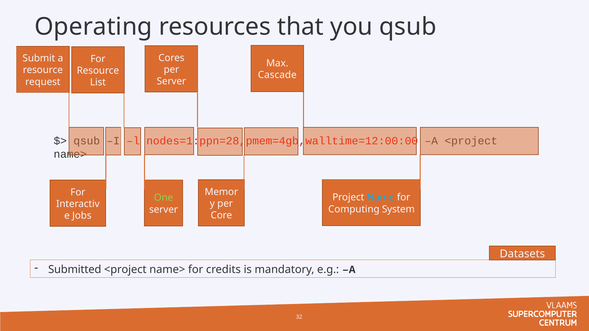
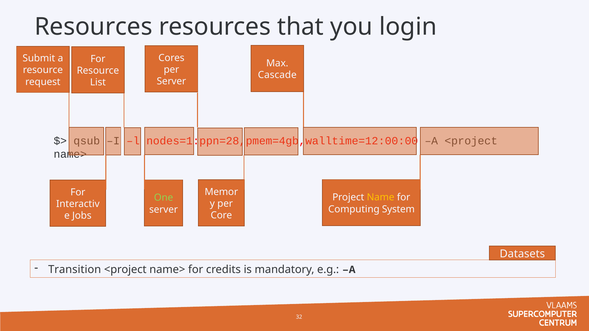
Operating: Operating -> Resources (93, 27)
you qsub: qsub -> login (408, 27)
Name colour: light blue -> yellow (381, 198)
Submitted: Submitted -> Transition (75, 270)
